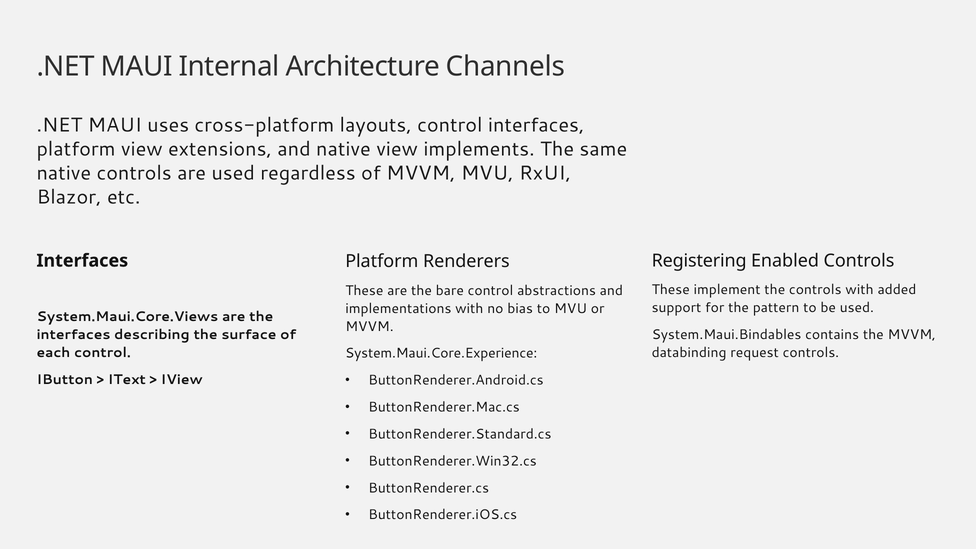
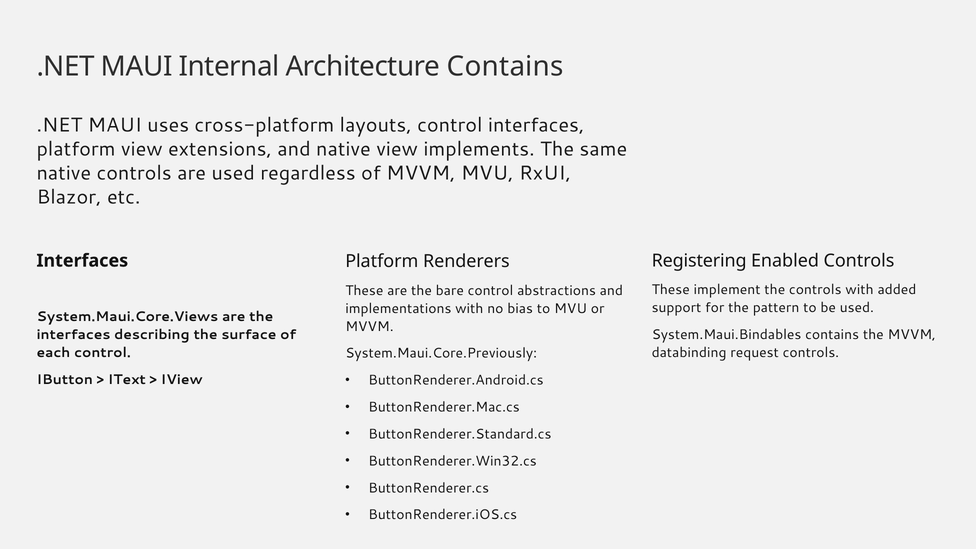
Architecture Channels: Channels -> Contains (505, 67)
System.Maui.Core.Experience: System.Maui.Core.Experience -> System.Maui.Core.Previously (441, 353)
